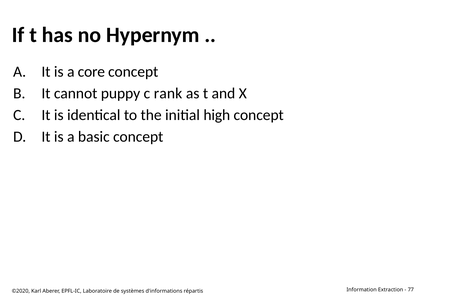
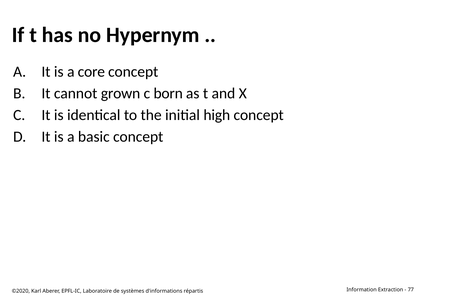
puppy: puppy -> grown (121, 93)
rank: rank -> born (168, 93)
